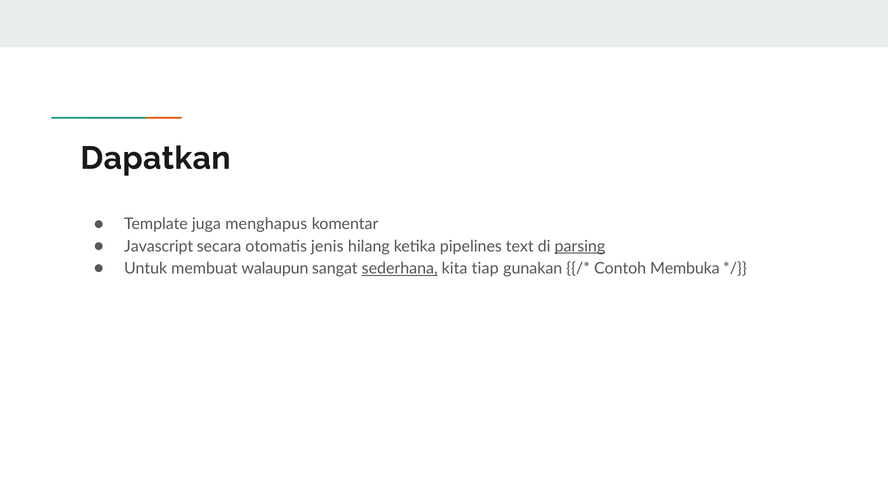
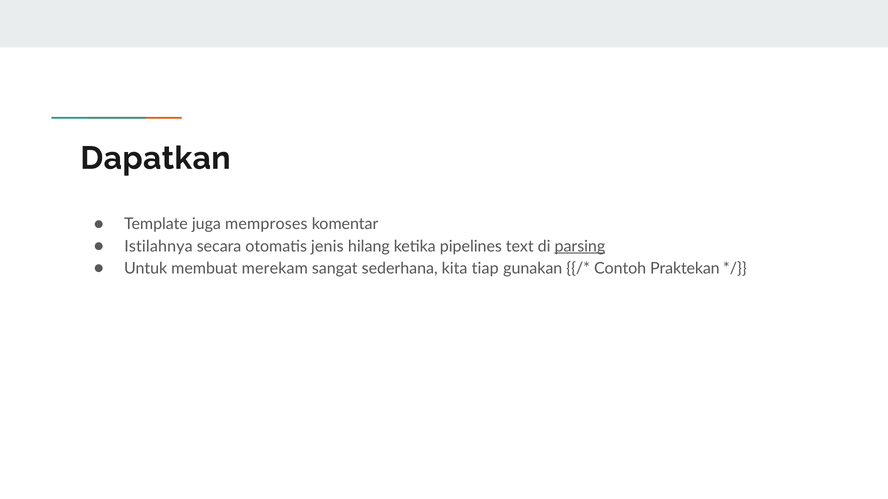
menghapus: menghapus -> memproses (266, 224)
Javascript: Javascript -> Istilahnya (158, 247)
walaupun: walaupun -> merekam (275, 269)
sederhana underline: present -> none (400, 269)
Membuka: Membuka -> Praktekan (685, 269)
